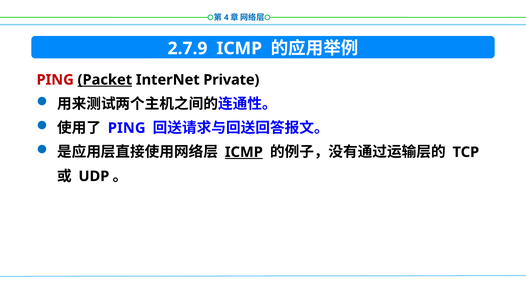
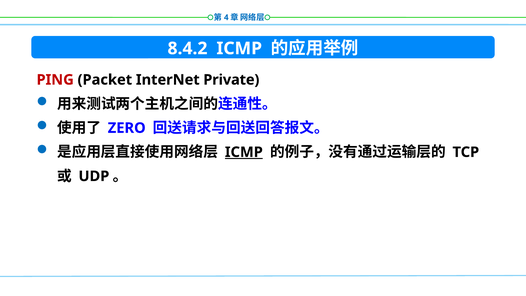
2.7.9: 2.7.9 -> 8.4.2 (187, 48)
Packet underline: present -> none (105, 80)
PING: PING -> ZERO (127, 128)
